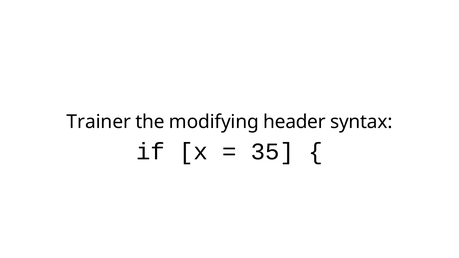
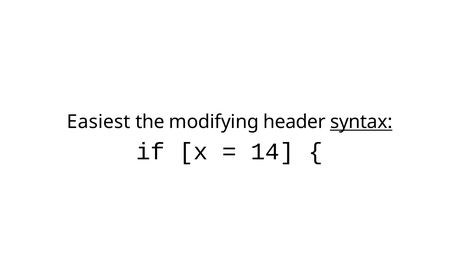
Trainer: Trainer -> Easiest (99, 122)
syntax underline: none -> present (361, 122)
35: 35 -> 14 (272, 152)
